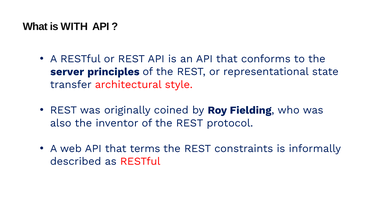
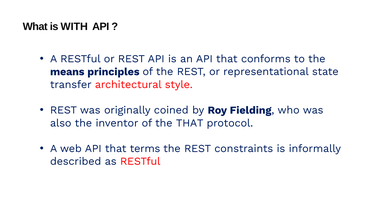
server: server -> means (67, 72)
inventor of the REST: REST -> THAT (190, 123)
